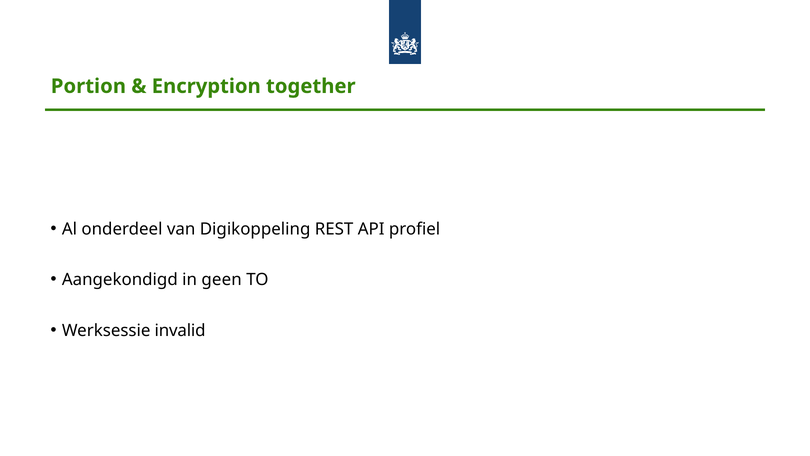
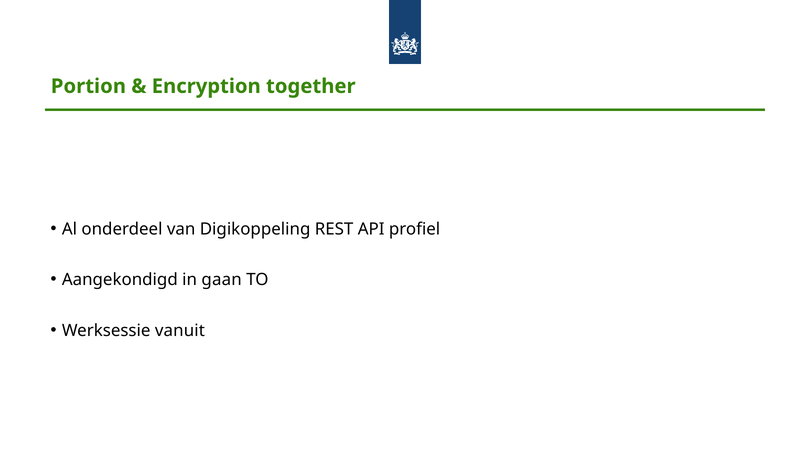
geen: geen -> gaan (222, 280)
invalid: invalid -> vanuit (180, 330)
